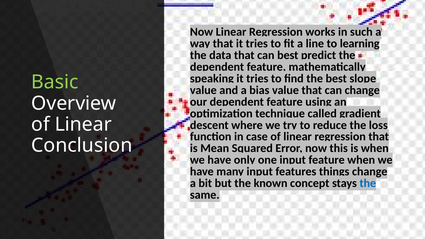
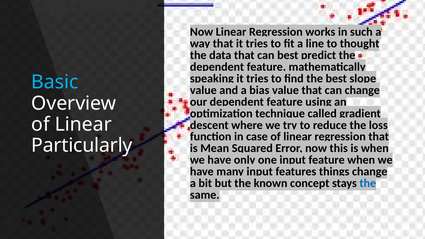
learning: learning -> thought (360, 44)
Basic colour: light green -> light blue (55, 82)
Conclusion: Conclusion -> Particularly (82, 145)
